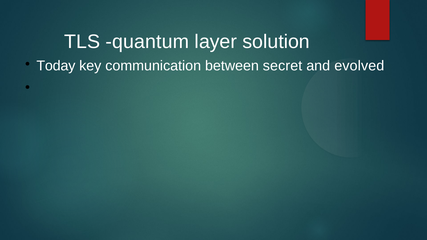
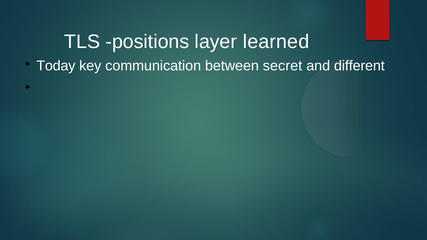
quantum: quantum -> positions (147, 42)
solution: solution -> learned (276, 42)
evolved: evolved -> different (359, 66)
